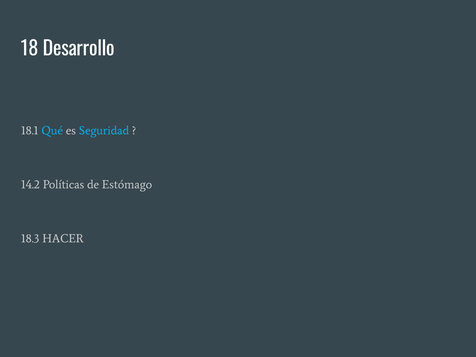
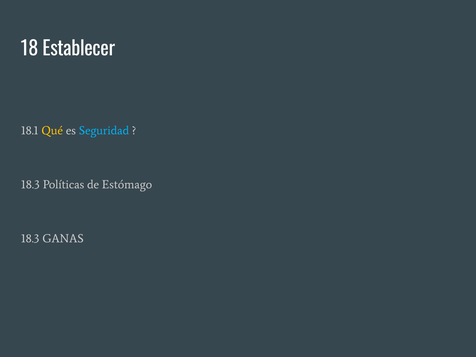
Desarrollo: Desarrollo -> Establecer (79, 49)
Qué colour: light blue -> yellow (52, 130)
14.2: 14.2 -> 18.3 (30, 184)
HACER: HACER -> GANAS (63, 238)
